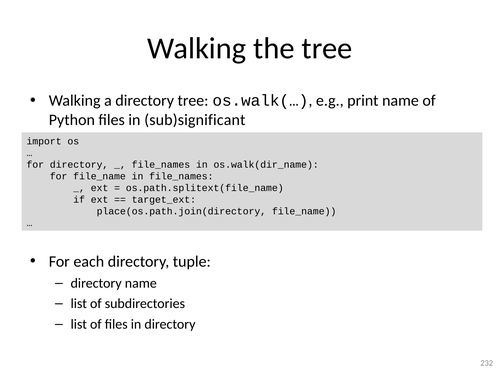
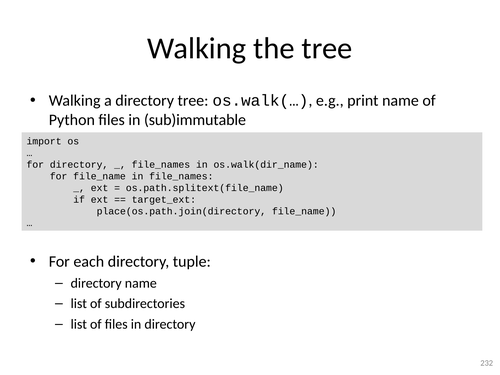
sub)significant: sub)significant -> sub)immutable (195, 120)
